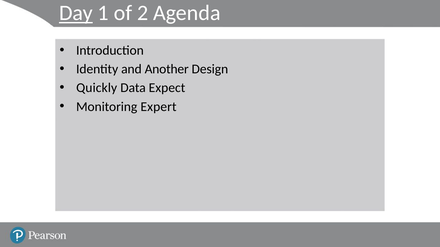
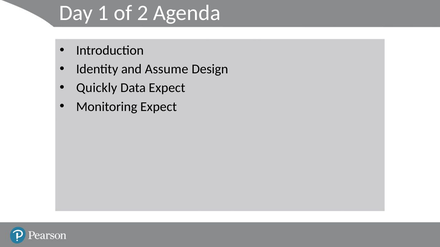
Day underline: present -> none (76, 13)
Another: Another -> Assume (167, 69)
Monitoring Expert: Expert -> Expect (159, 107)
